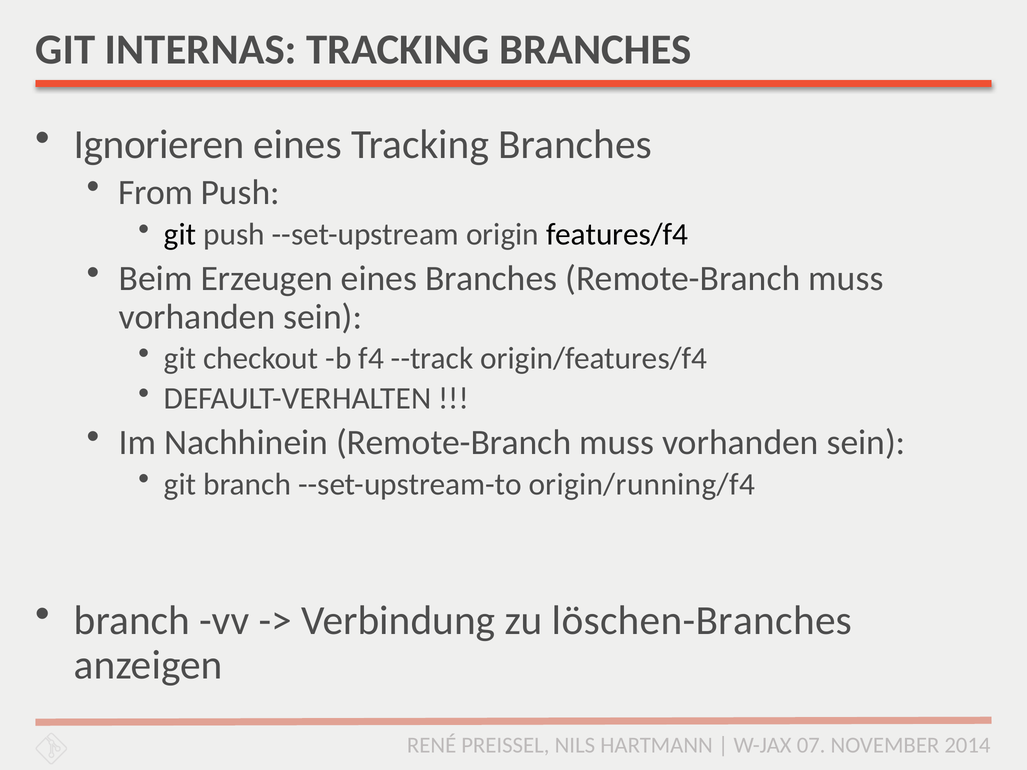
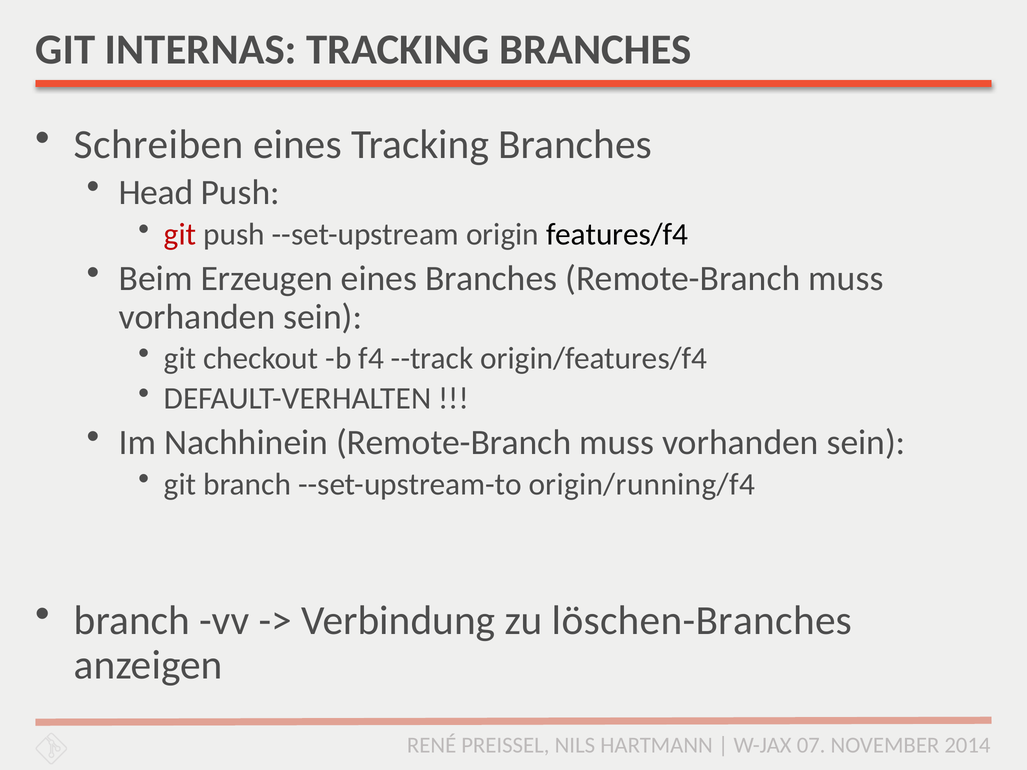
Ignorieren: Ignorieren -> Schreiben (159, 145)
From: From -> Head (156, 193)
git colour: black -> red (180, 235)
